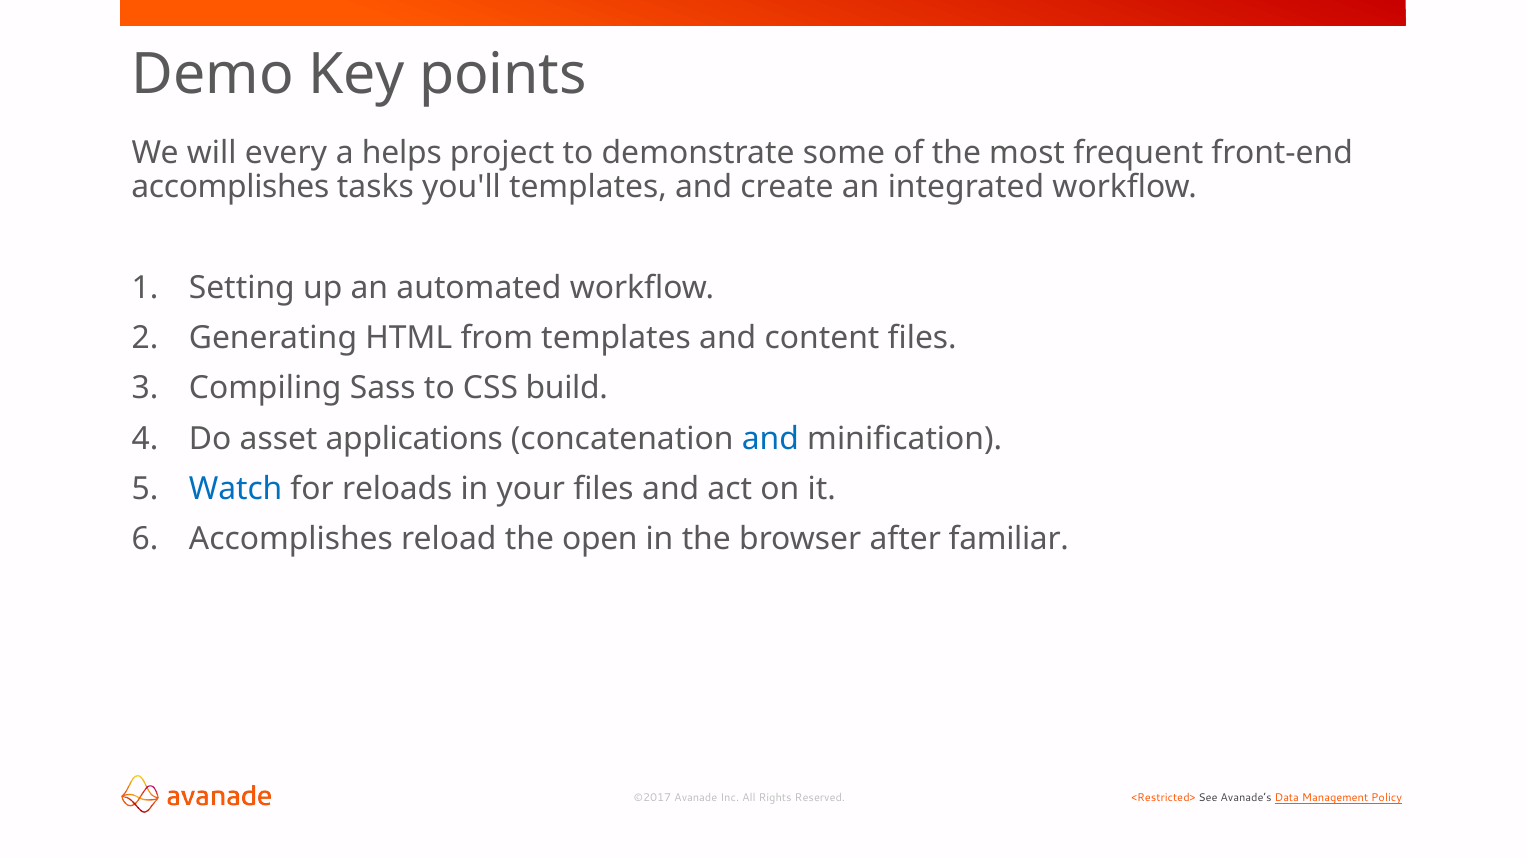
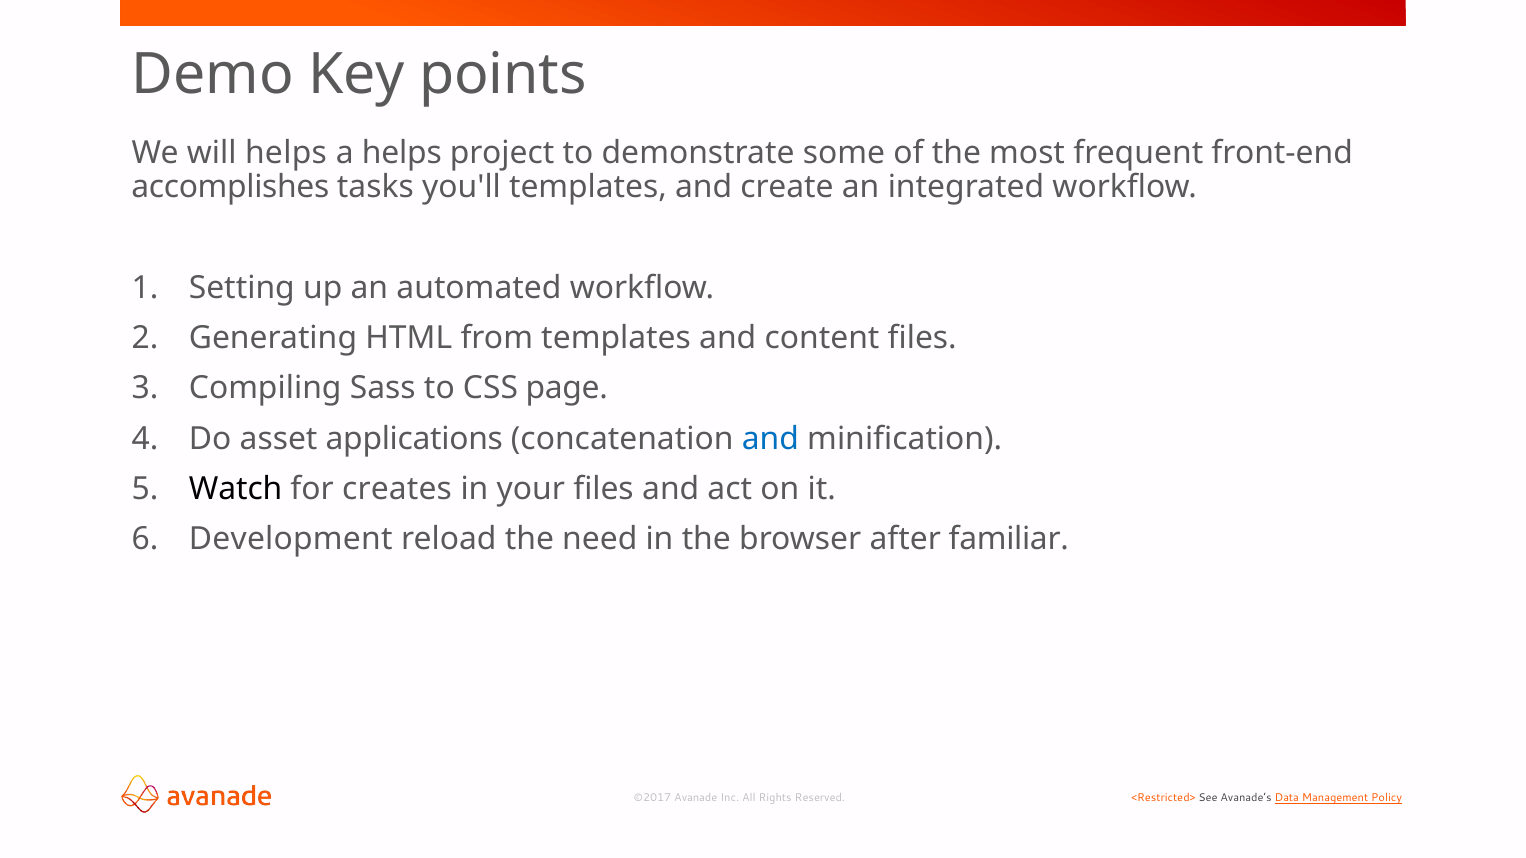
will every: every -> helps (286, 153)
build: build -> page (567, 389)
Watch colour: blue -> black (236, 489)
reloads: reloads -> creates (397, 489)
Accomplishes: Accomplishes -> Development (291, 539)
open: open -> need (600, 539)
